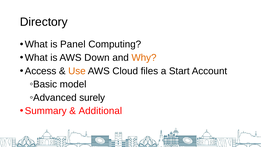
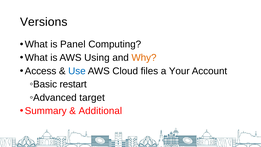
Directory: Directory -> Versions (44, 22)
Down: Down -> Using (97, 58)
Use colour: orange -> blue (77, 71)
Start: Start -> Your (179, 71)
model: model -> restart (73, 84)
surely: surely -> target (92, 97)
